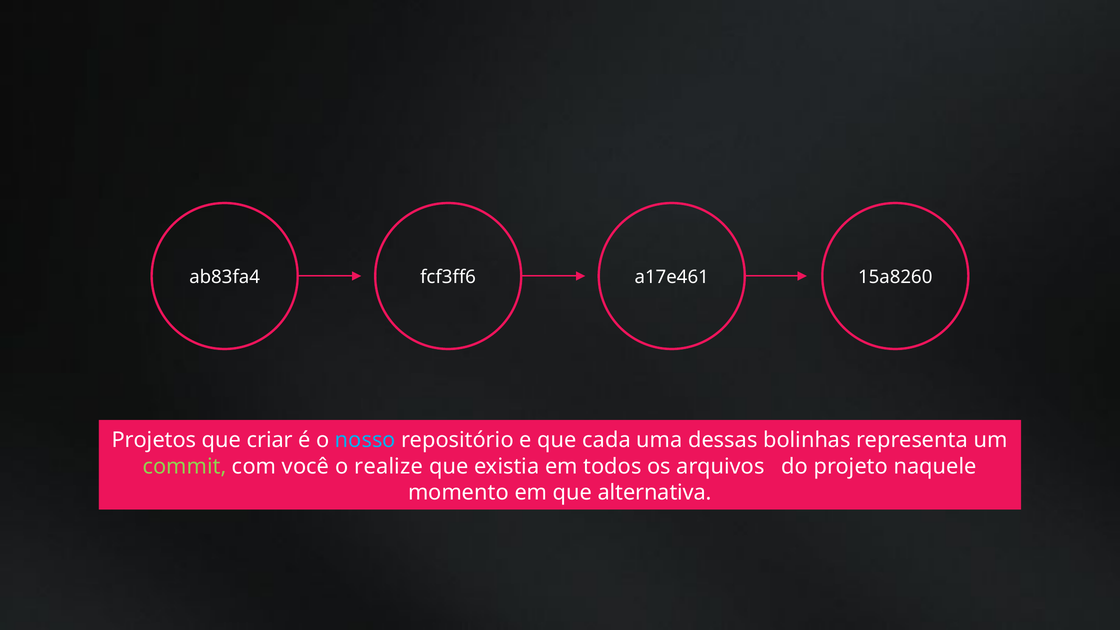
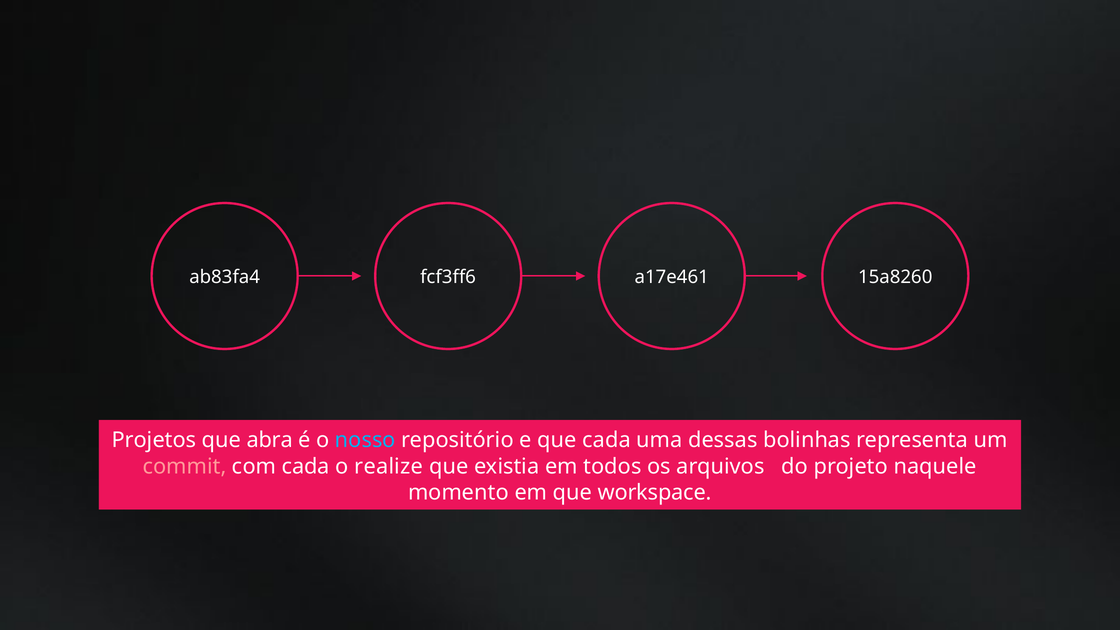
criar: criar -> abra (270, 440)
commit colour: light green -> pink (185, 466)
com você: você -> cada (306, 466)
alternativa: alternativa -> workspace (655, 493)
